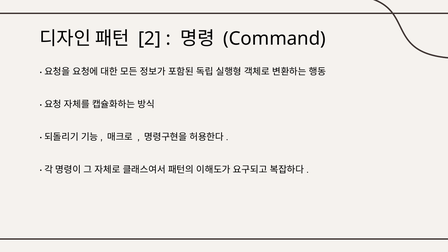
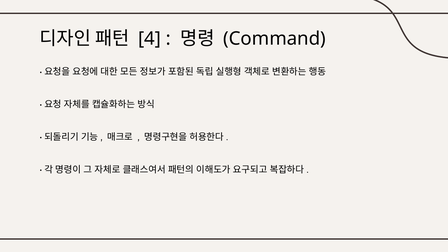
2: 2 -> 4 (150, 39)
